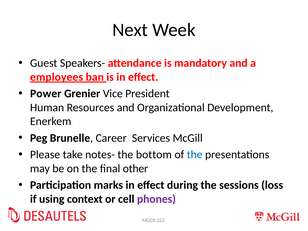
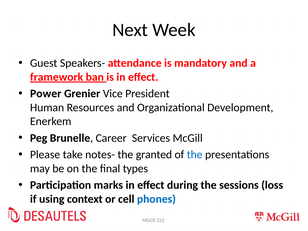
employees: employees -> framework (57, 77)
bottom: bottom -> granted (154, 155)
other: other -> types (135, 169)
phones colour: purple -> blue (156, 199)
